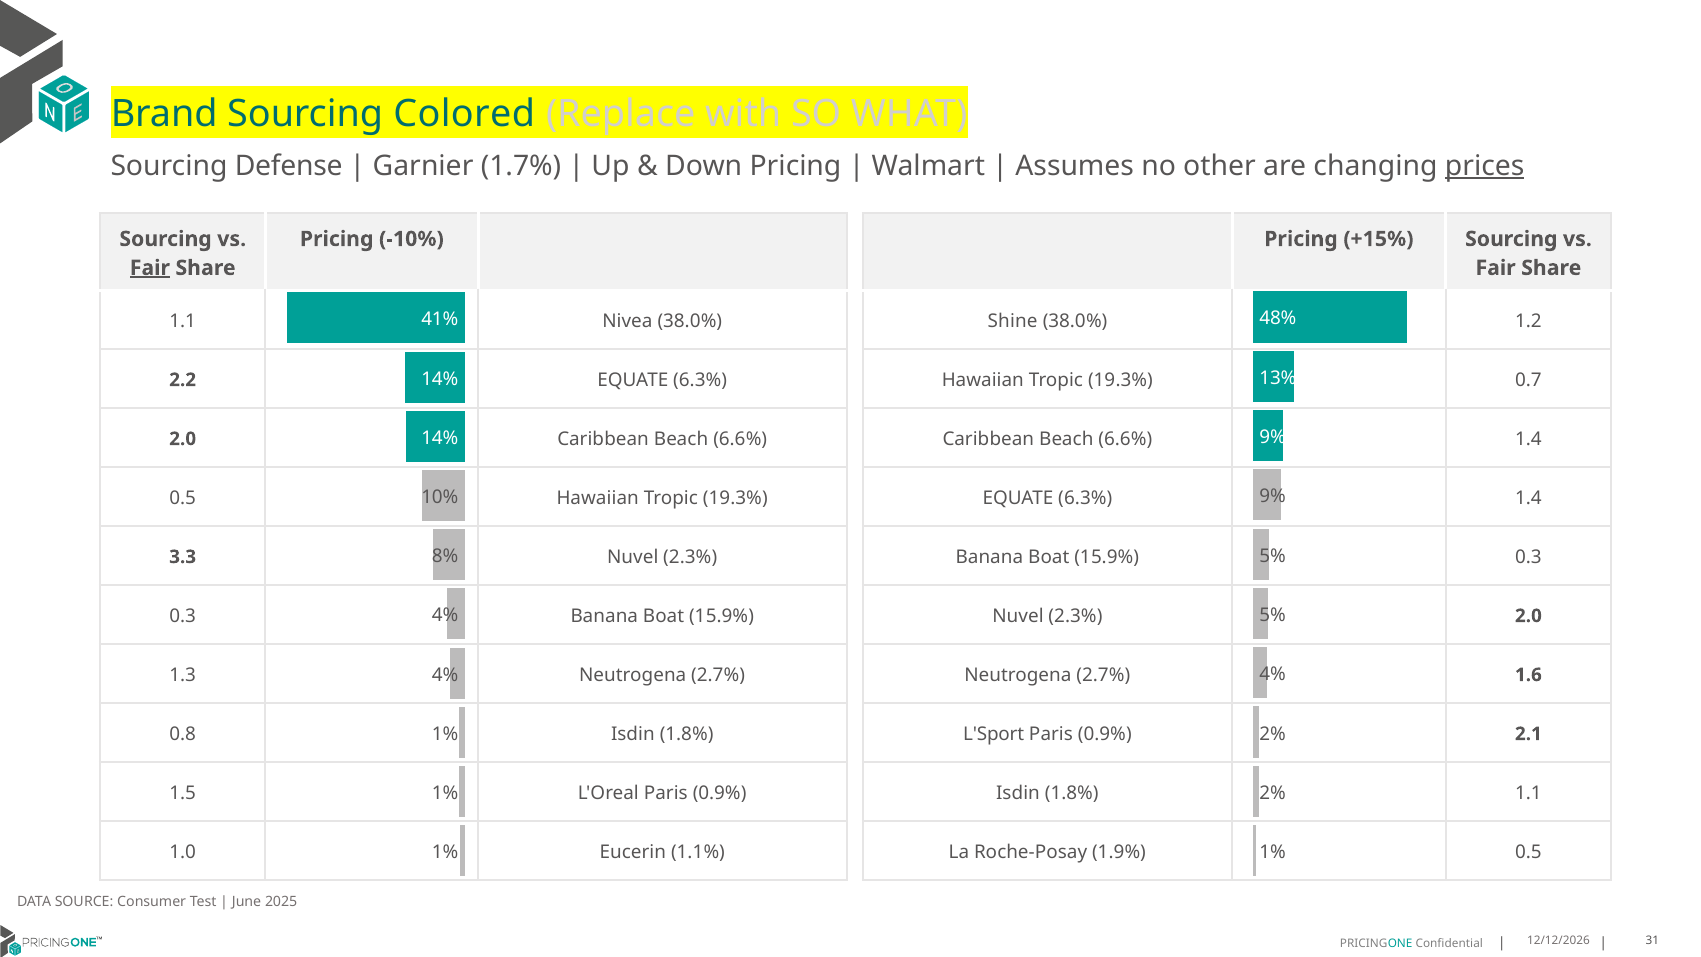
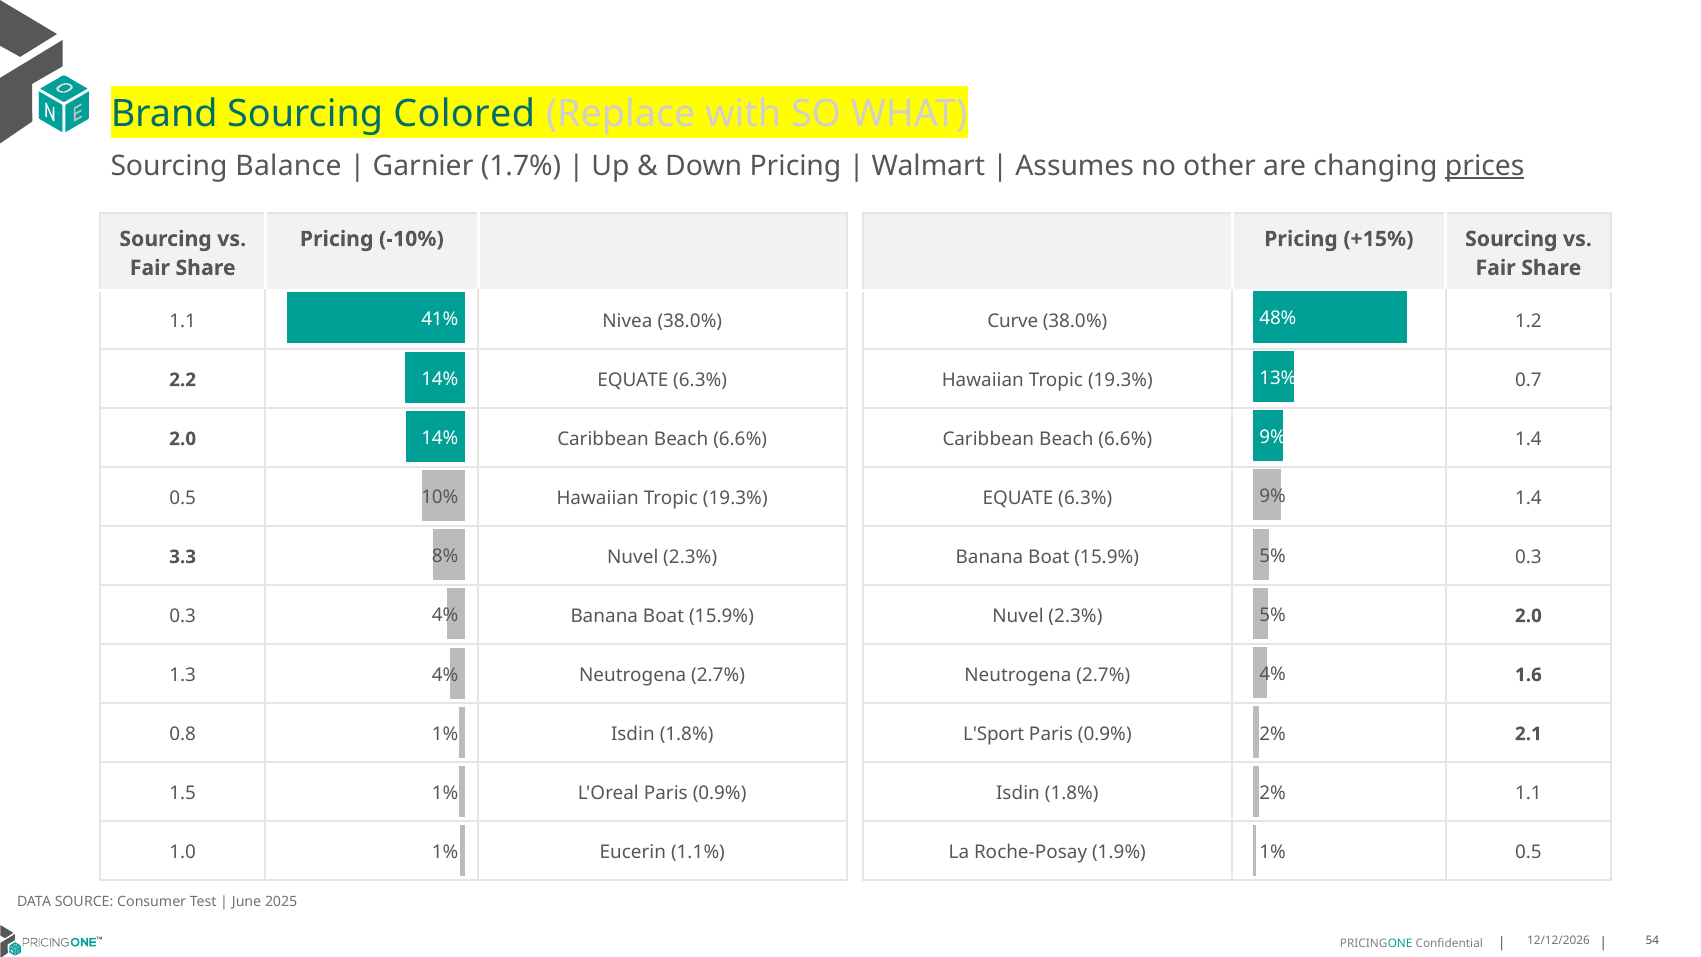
Defense: Defense -> Balance (288, 166)
Fair underline: present -> none (150, 268)
Shine: Shine -> Curve (1013, 321)
31: 31 -> 54 (1652, 941)
